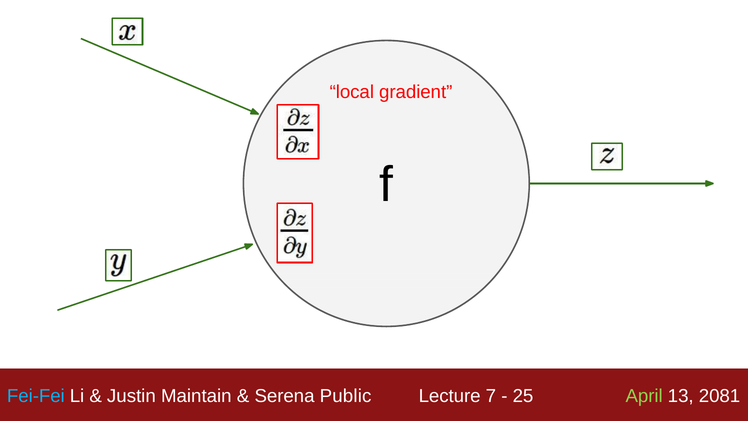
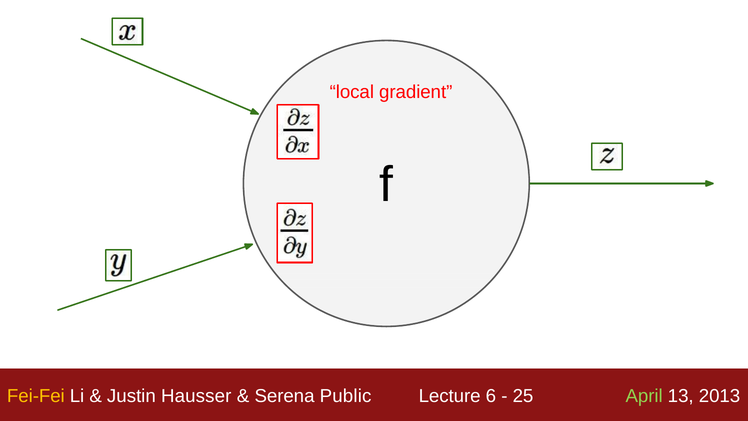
Fei-Fei colour: light blue -> yellow (36, 396)
Maintain: Maintain -> Hausser (196, 396)
7: 7 -> 6 (491, 396)
2081: 2081 -> 2013 (720, 396)
